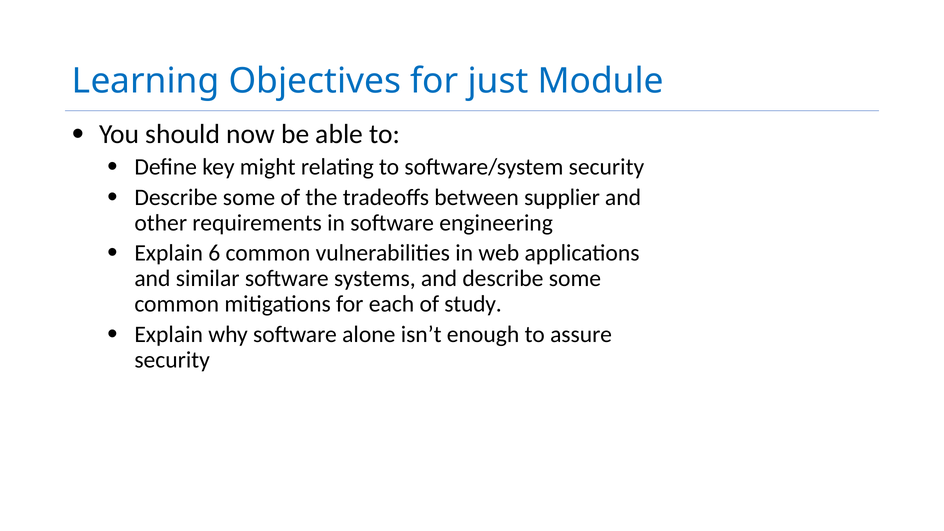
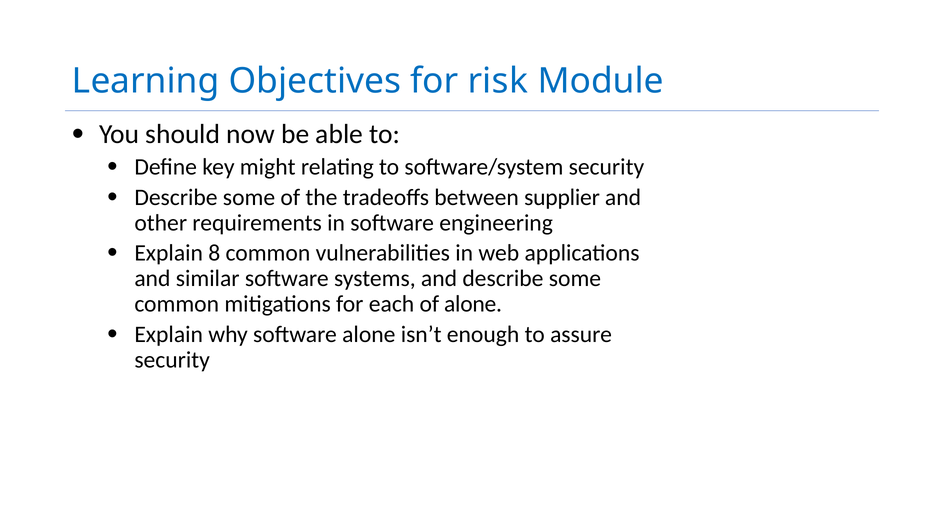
just: just -> risk (498, 81)
6: 6 -> 8 (214, 253)
of study: study -> alone (473, 304)
